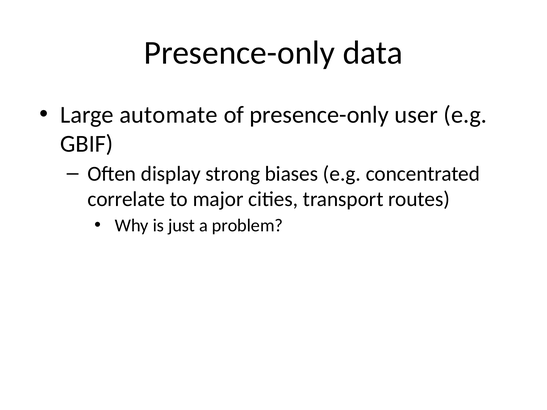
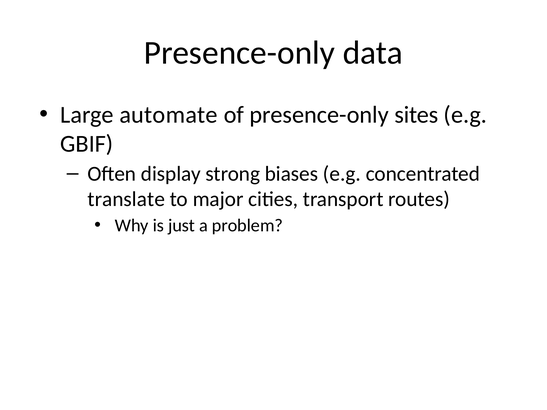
user: user -> sites (416, 115)
correlate: correlate -> translate (126, 199)
